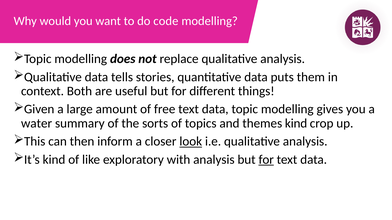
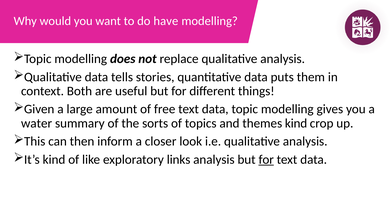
code: code -> have (166, 21)
look underline: present -> none (191, 142)
with: with -> links (179, 160)
